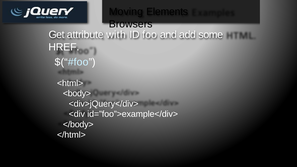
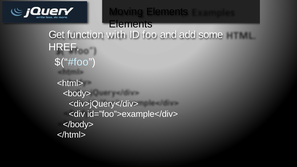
Browsers: Browsers -> Elements (131, 24)
attribute: attribute -> function (85, 35)
